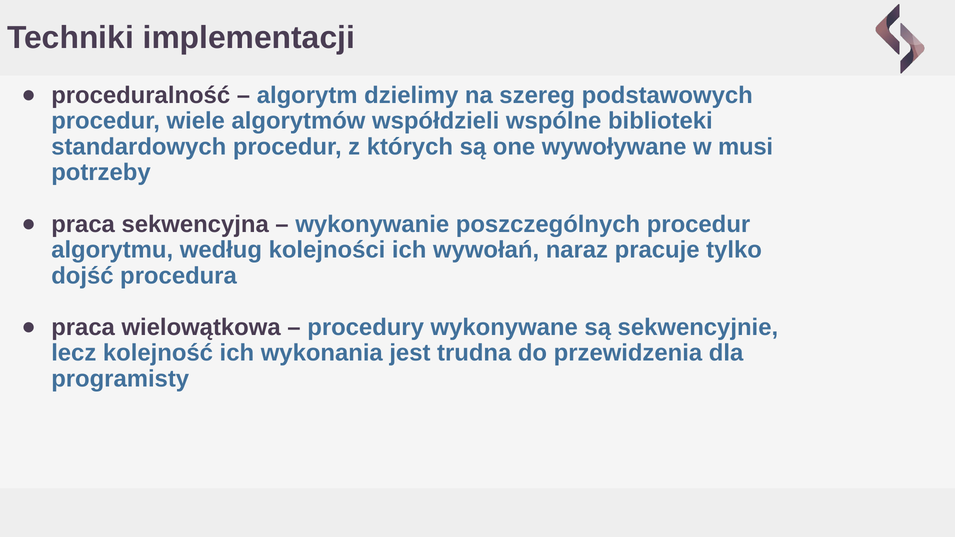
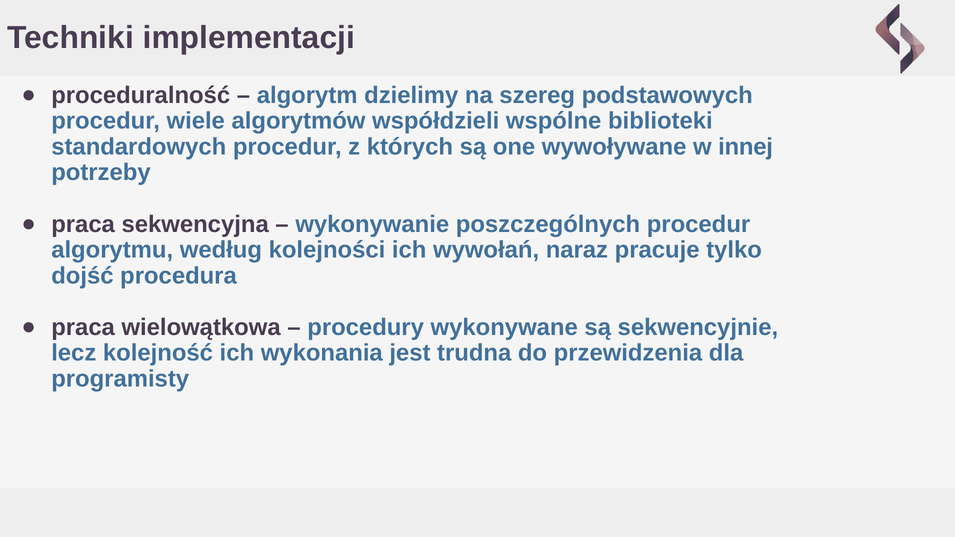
musi: musi -> innej (746, 147)
